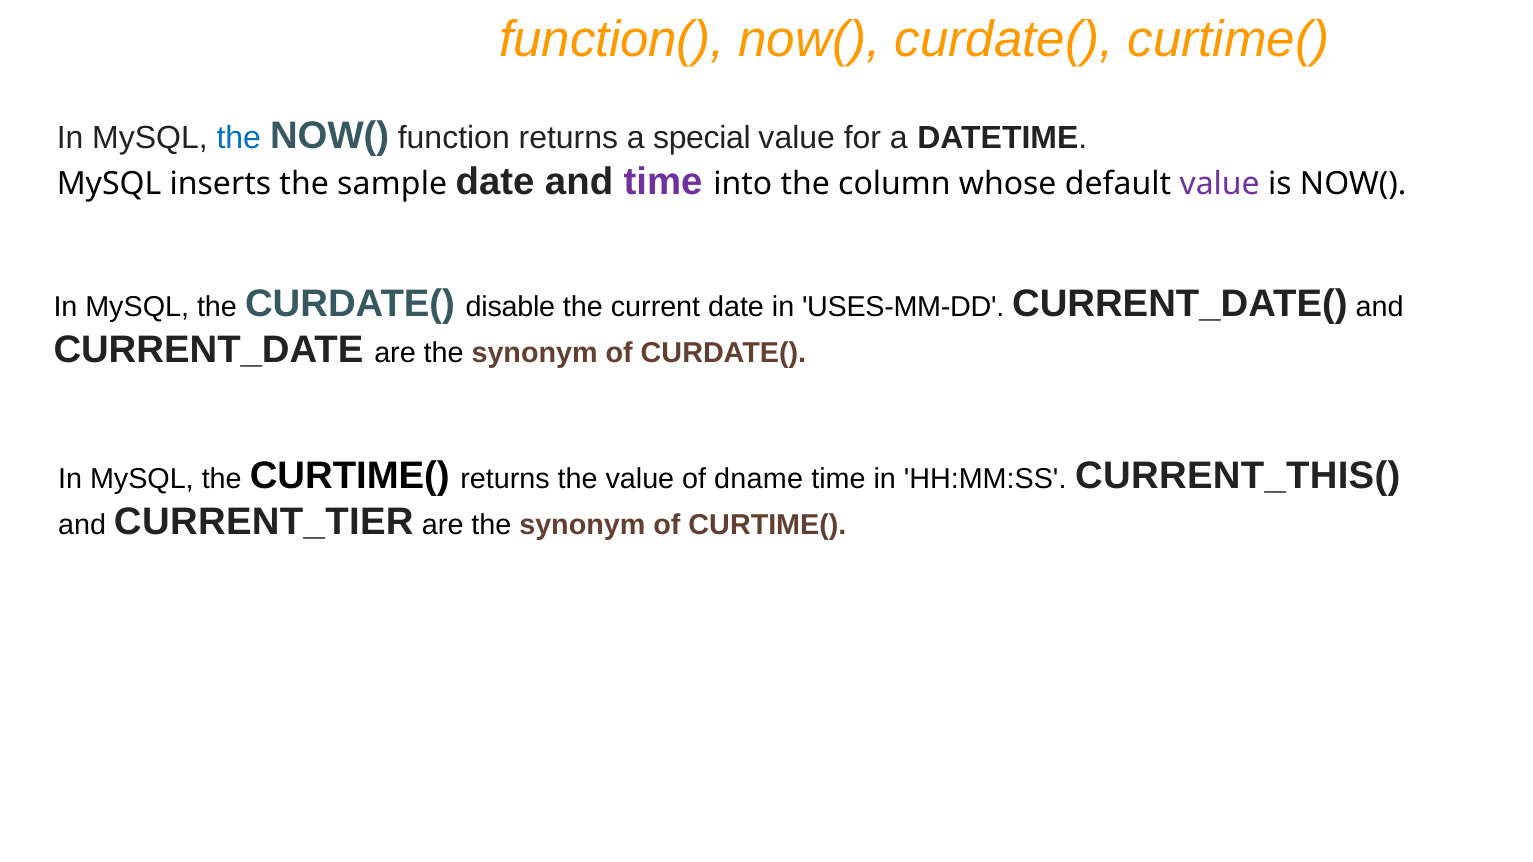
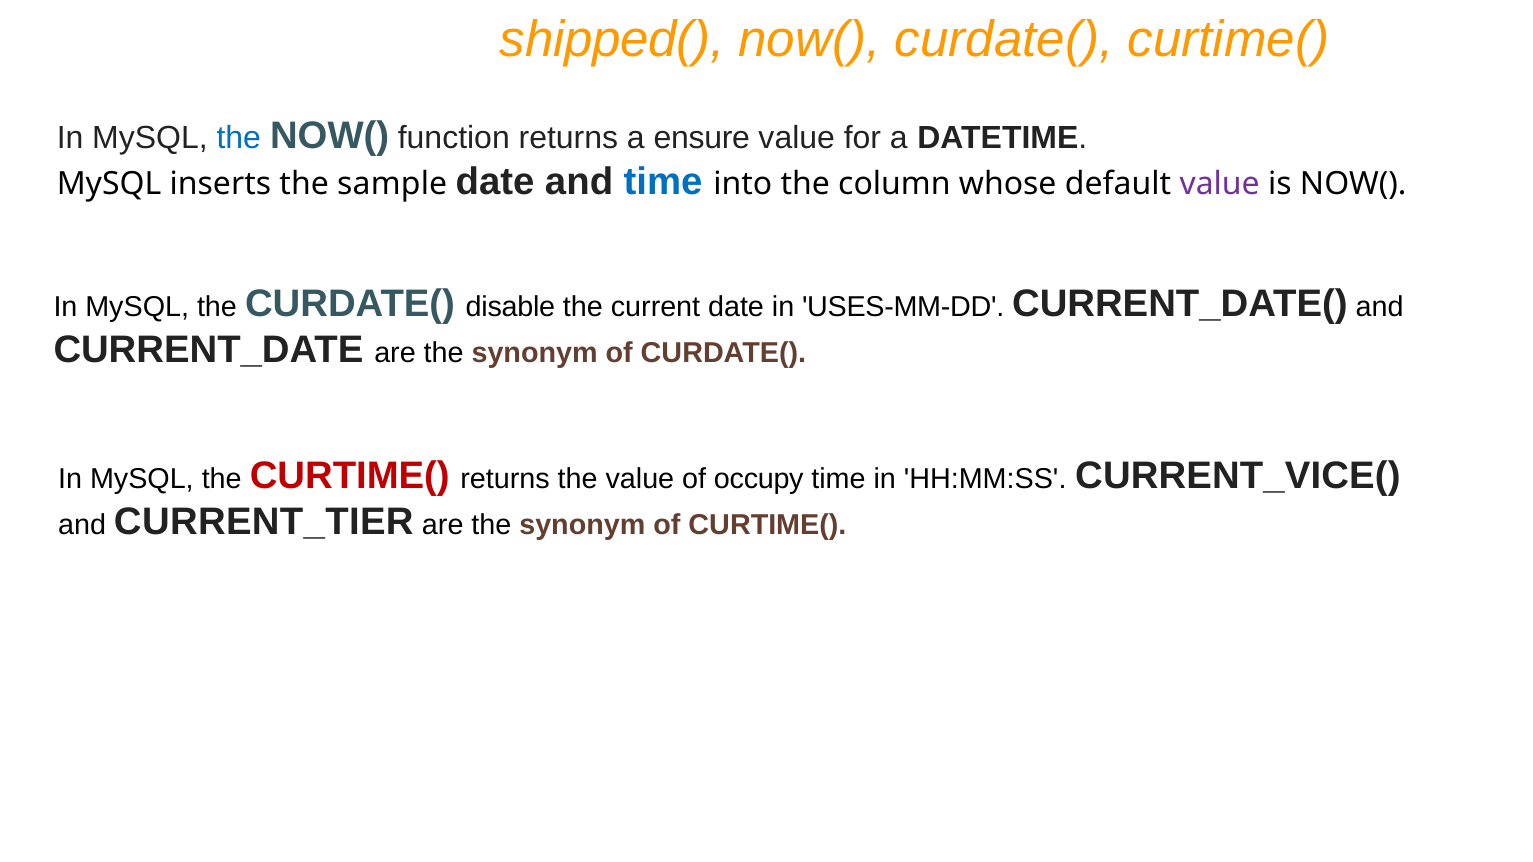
function(: function( -> shipped( (612, 40)
special: special -> ensure (702, 138)
time colour: purple -> blue (663, 182)
CURTIME( colour: black -> red (350, 476)
dname: dname -> occupy (759, 479)
CURRENT_THIS(: CURRENT_THIS( -> CURRENT_VICE( (1238, 476)
